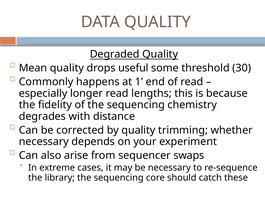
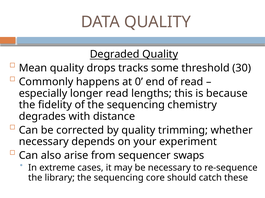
useful: useful -> tracks (133, 68)
1: 1 -> 0 (139, 82)
